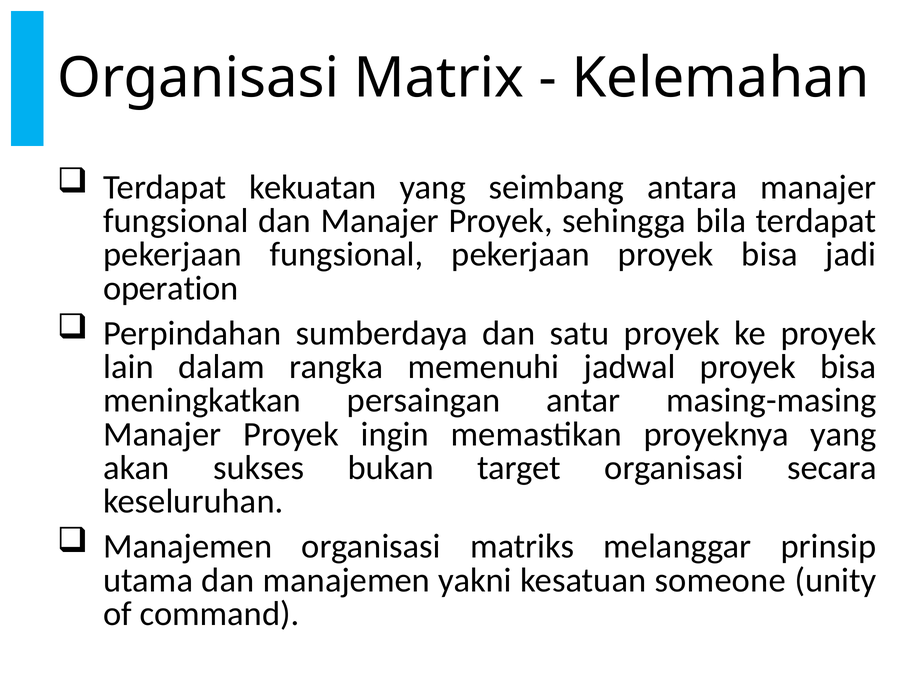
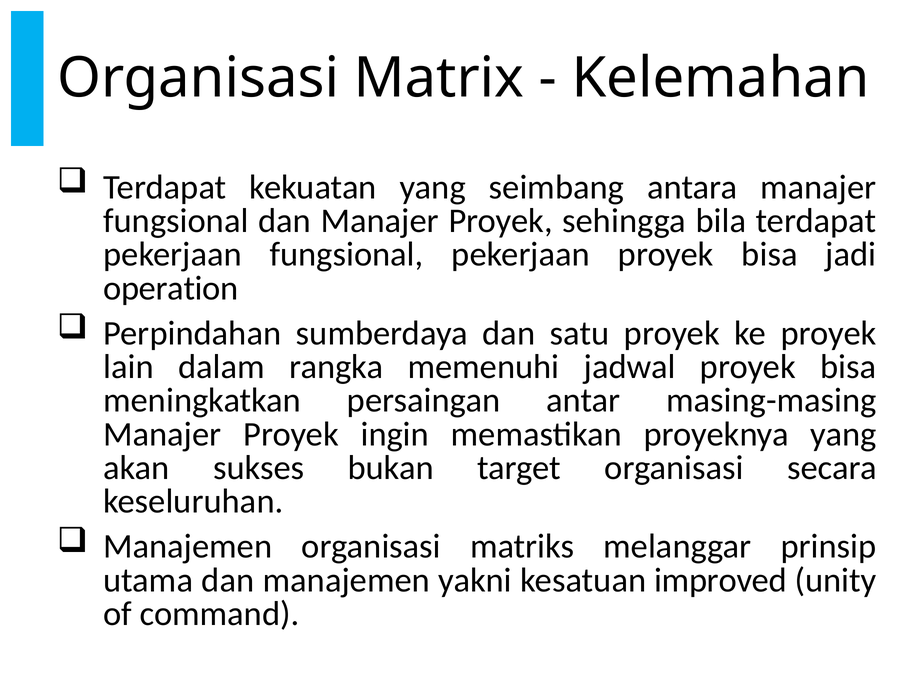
someone: someone -> improved (721, 580)
